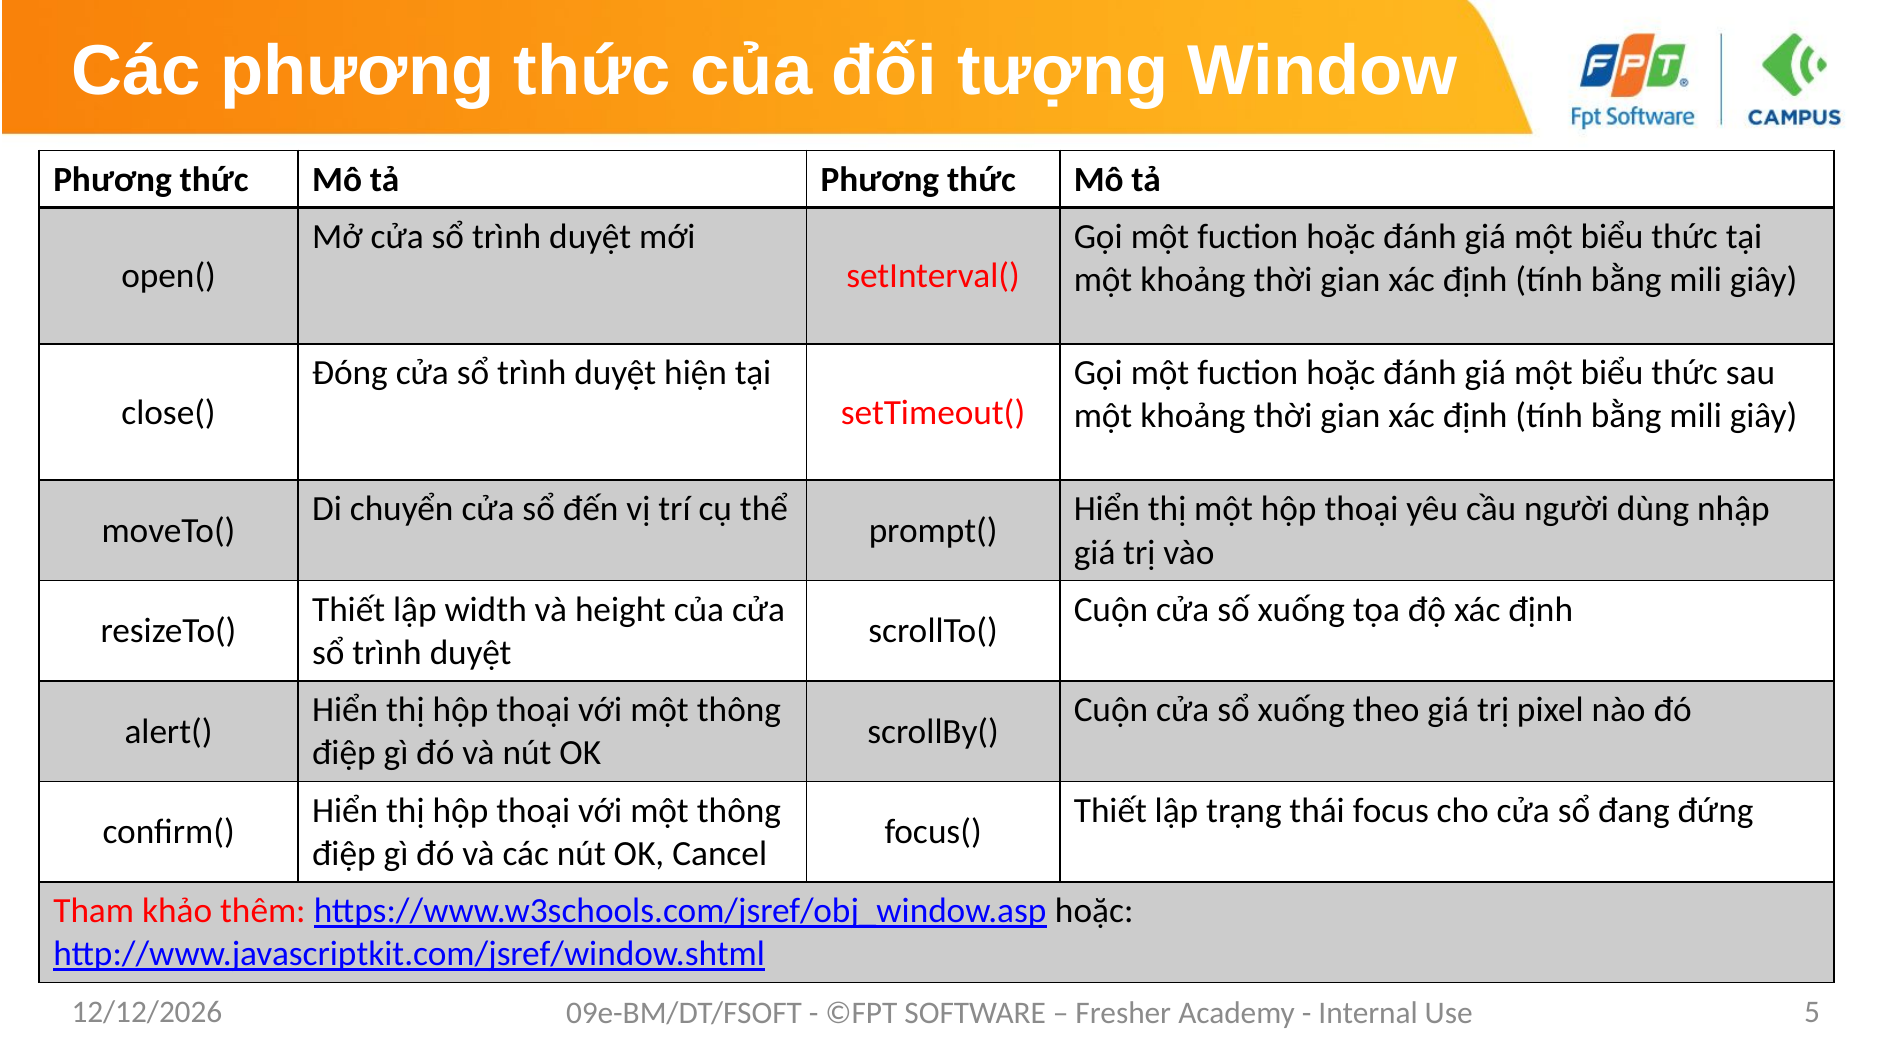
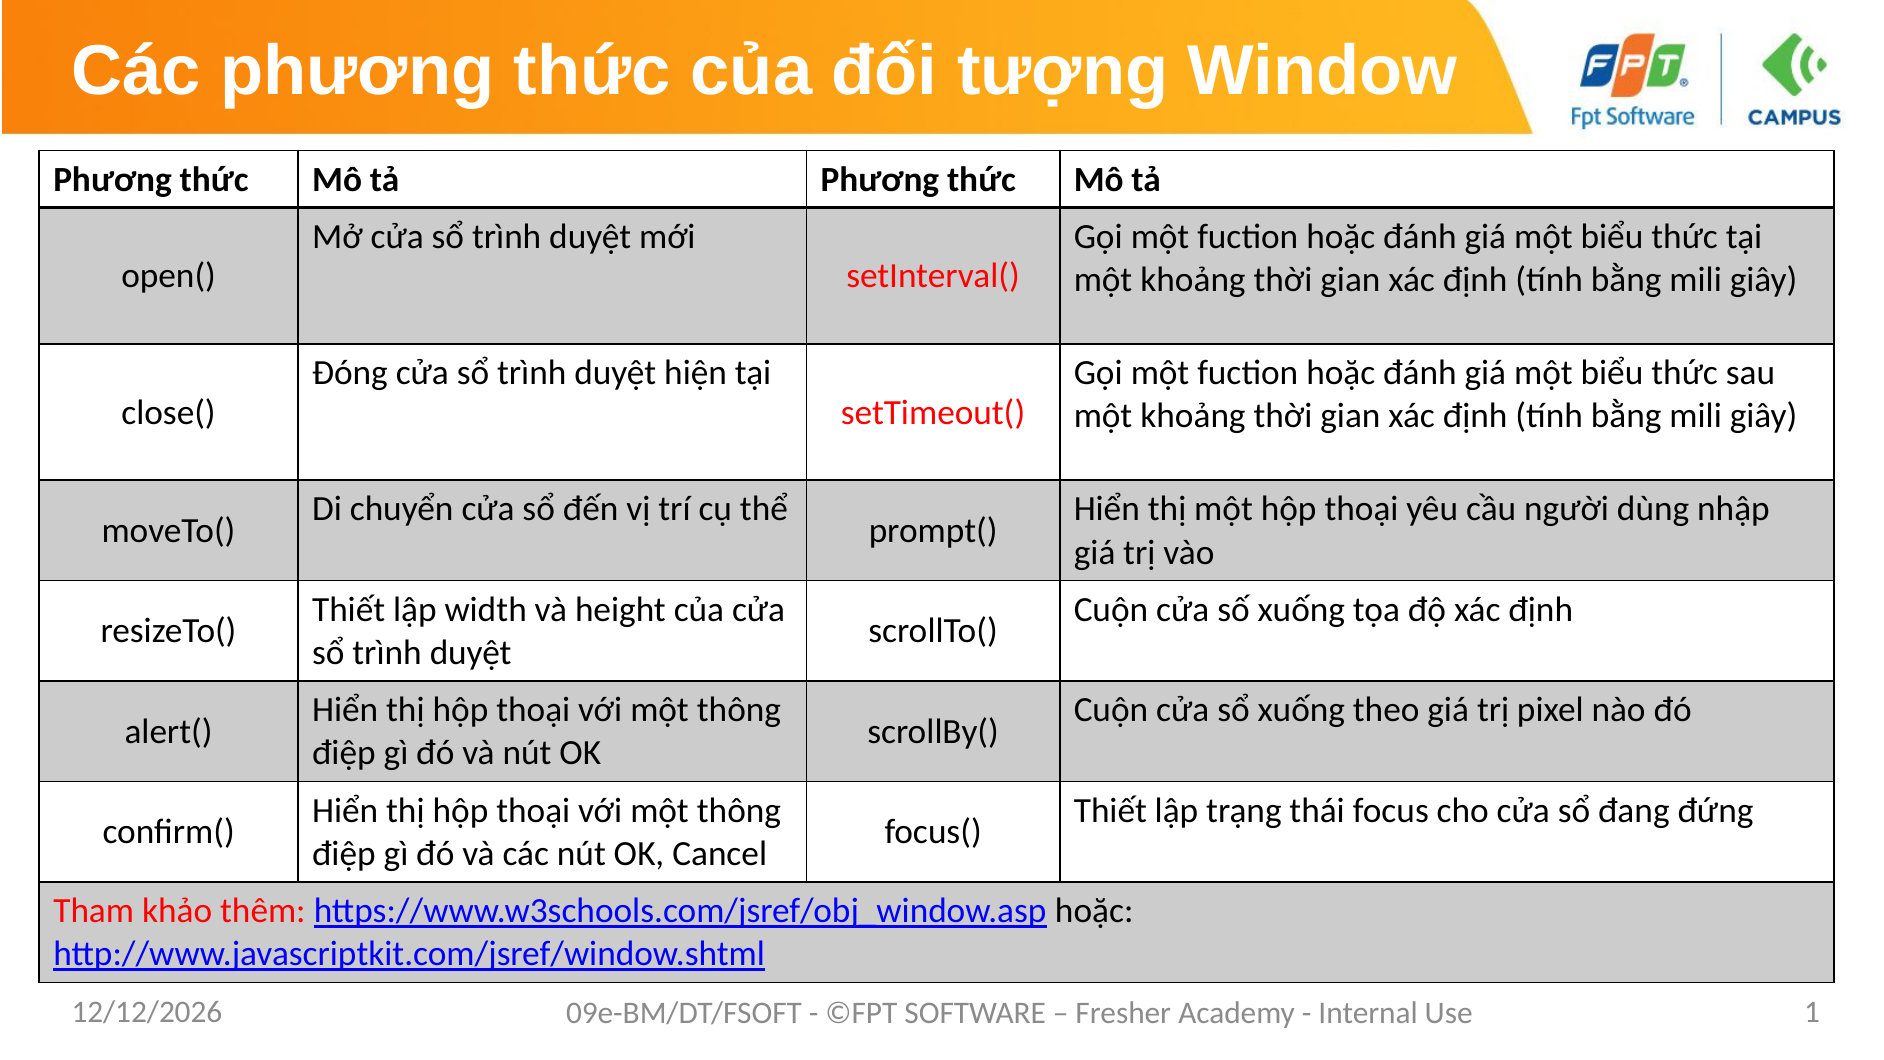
5: 5 -> 1 (1812, 1012)
